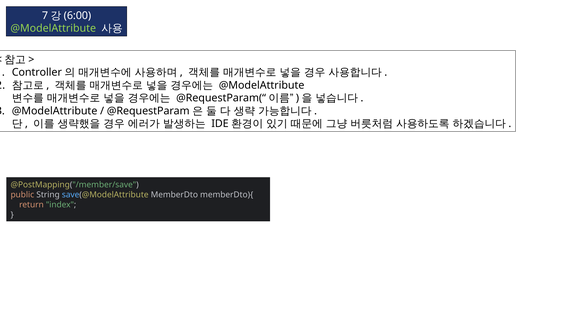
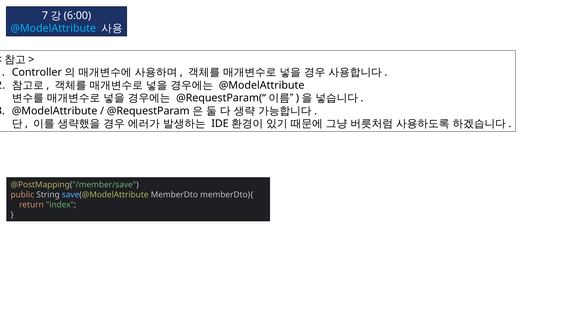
@ModelAttribute colour: light green -> light blue (53, 28)
